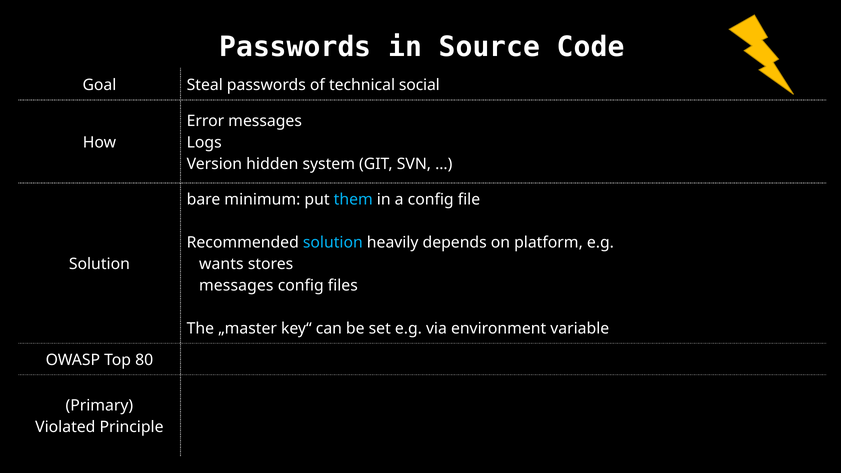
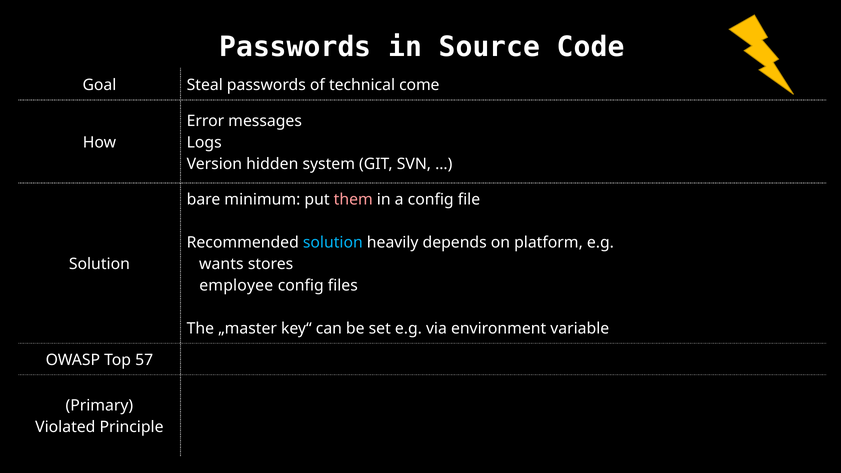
social: social -> come (419, 85)
them colour: light blue -> pink (353, 200)
messages: messages -> employee (236, 286)
80: 80 -> 57 (144, 360)
